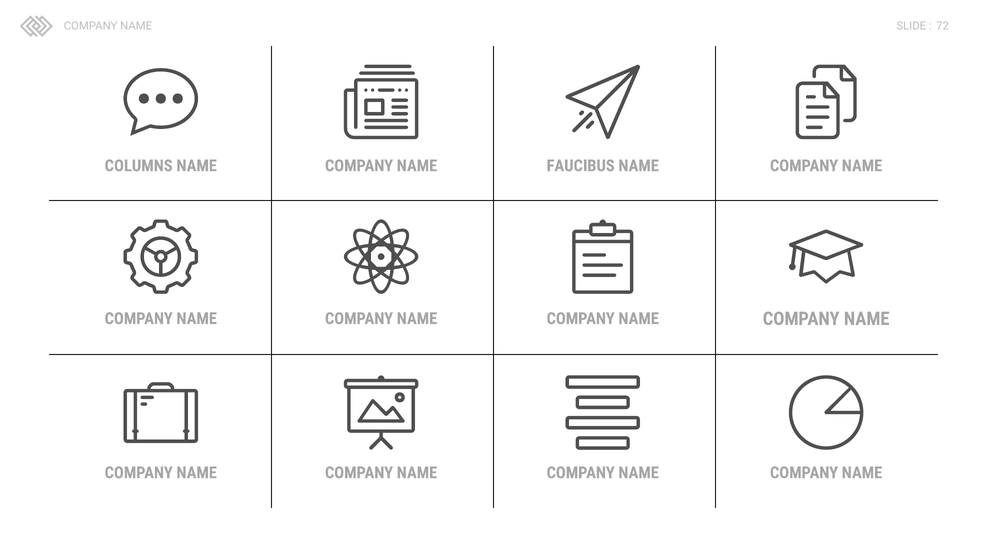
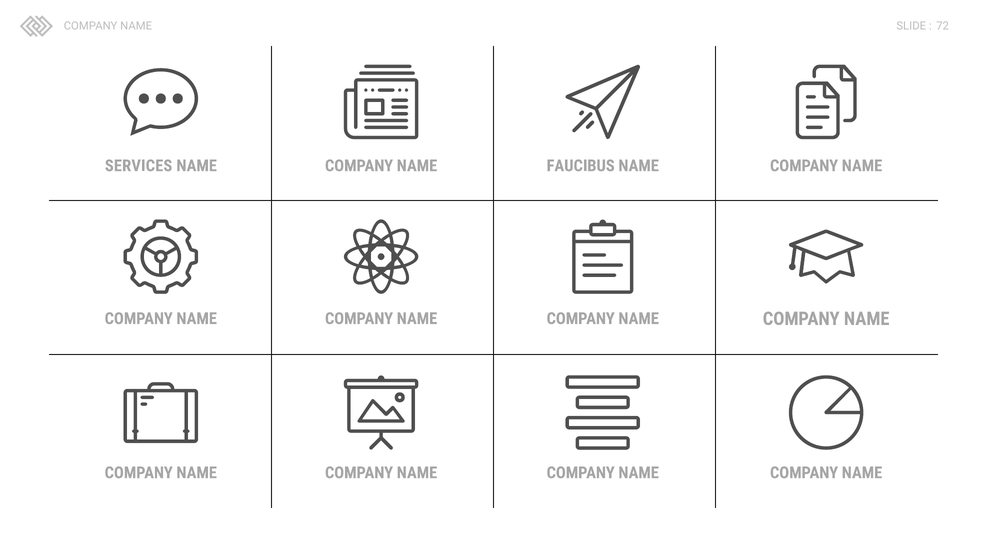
COLUMNS: COLUMNS -> SERVICES (139, 166)
